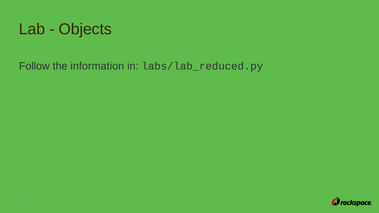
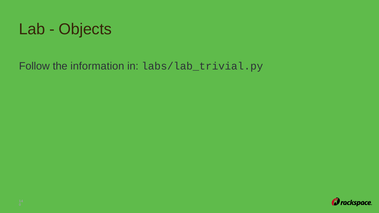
labs/lab_reduced.py: labs/lab_reduced.py -> labs/lab_trivial.py (202, 66)
